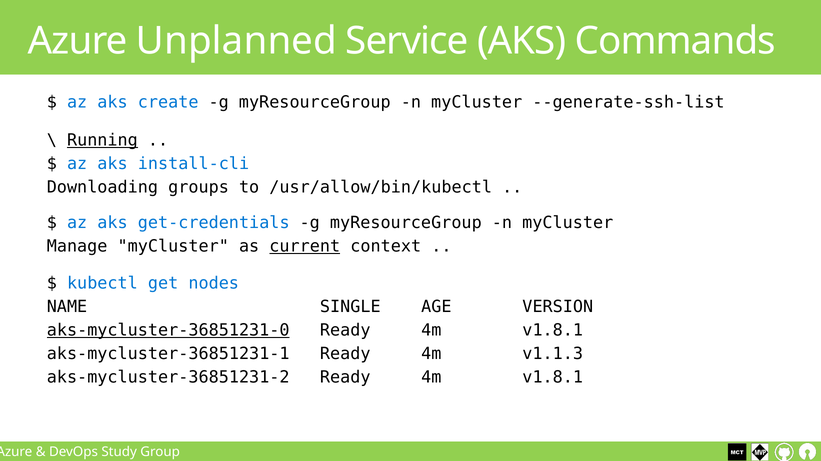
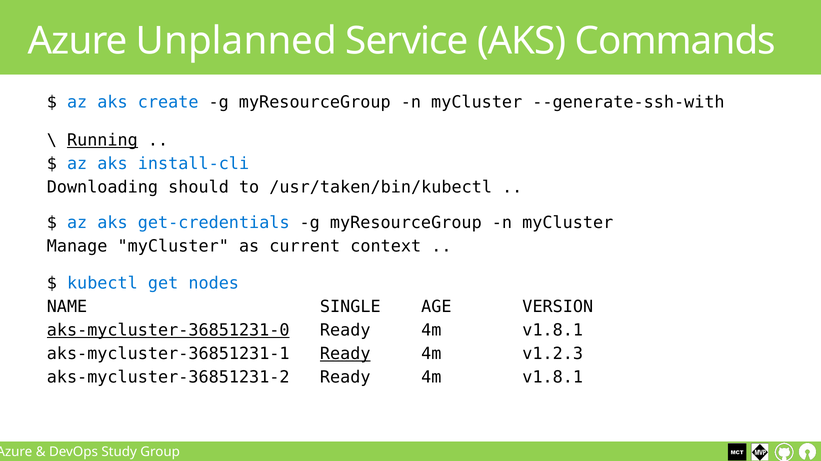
--generate-ssh-list: --generate-ssh-list -> --generate-ssh-with (628, 102)
groups: groups -> should (199, 187)
/usr/allow/bin/kubectl: /usr/allow/bin/kubectl -> /usr/taken/bin/kubectl (381, 187)
current underline: present -> none (305, 246)
Ready underline: none -> present (345, 354)
v1.1.3: v1.1.3 -> v1.2.3 (553, 354)
